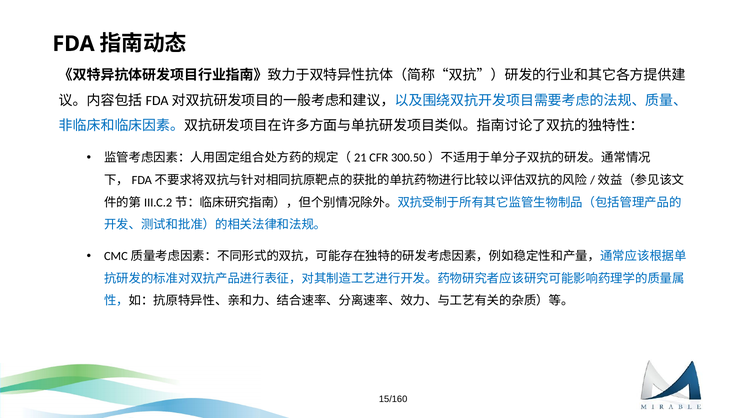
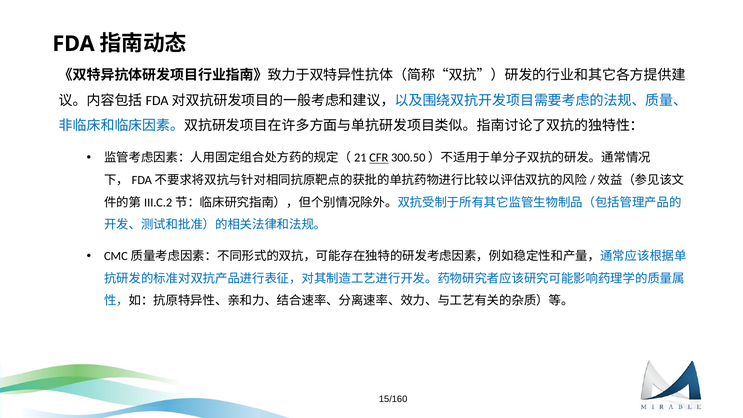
CFR underline: none -> present (379, 158)
